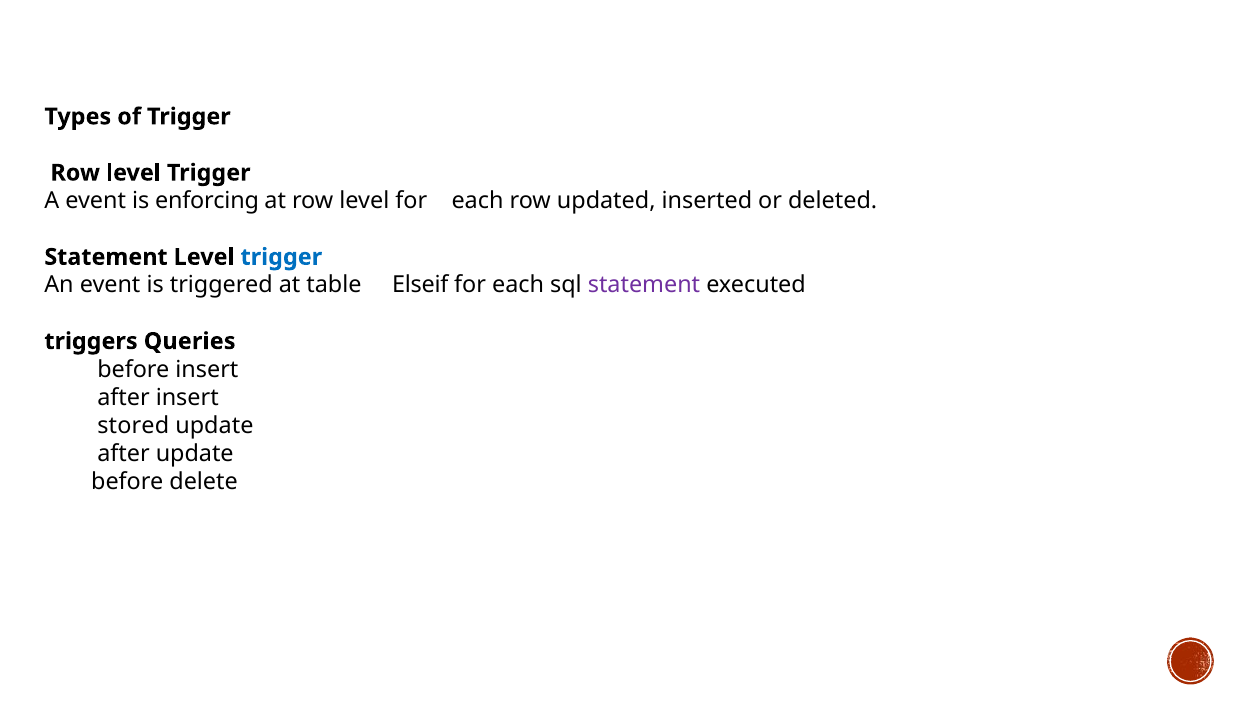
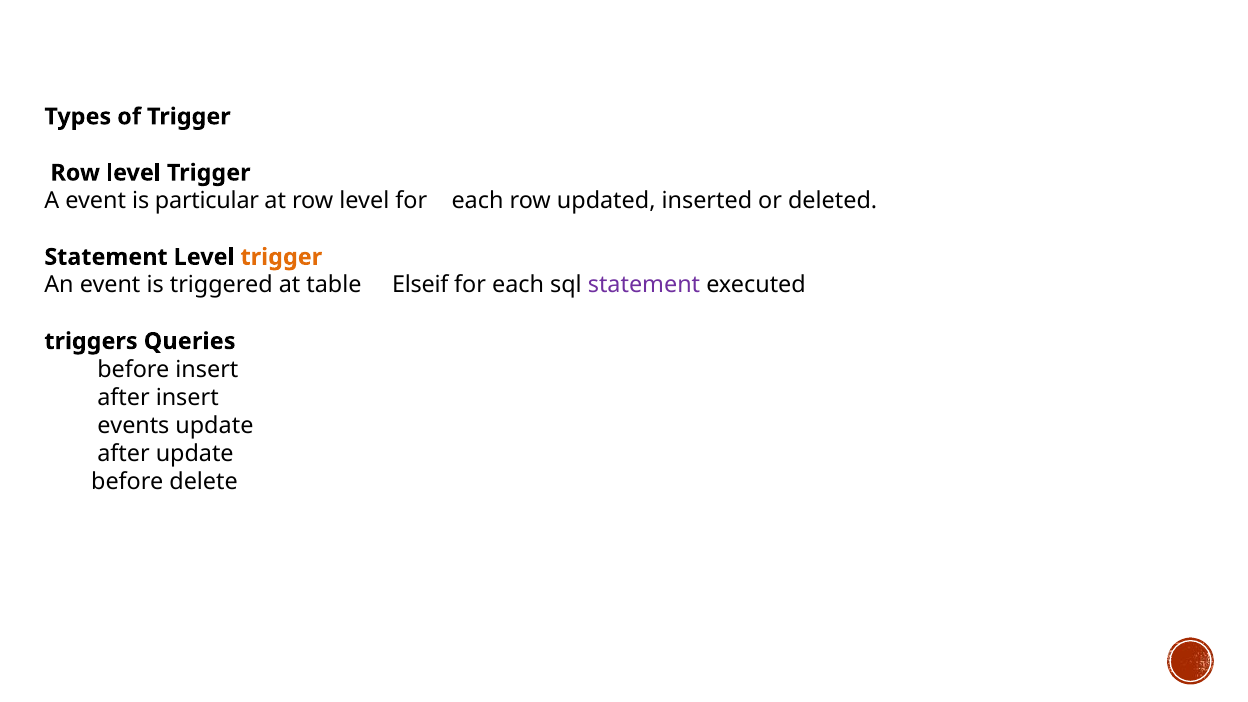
enforcing: enforcing -> particular (207, 201)
trigger colour: blue -> orange (281, 257)
stored: stored -> events (133, 426)
